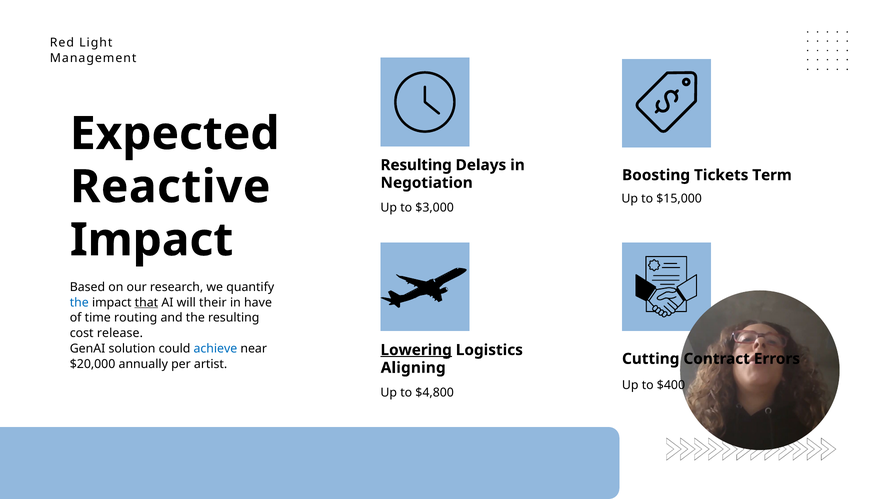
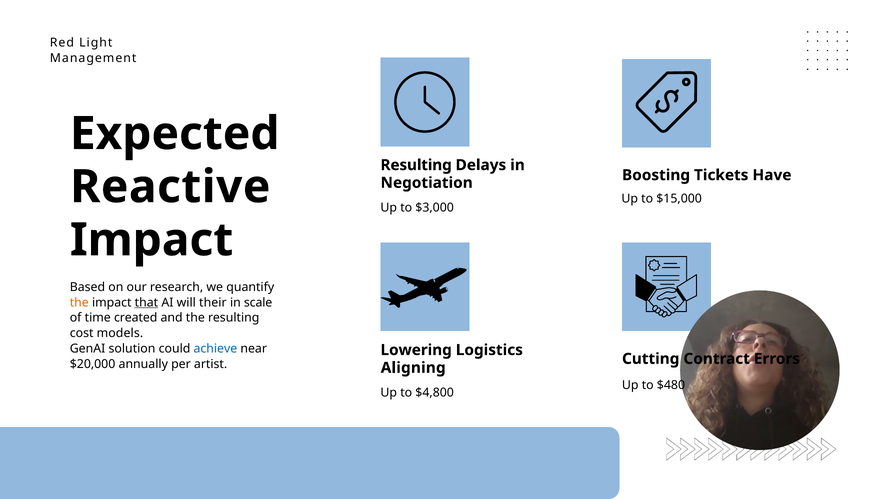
Term: Term -> Have (772, 175)
the colour: blue -> orange (79, 302)
have: have -> scale (258, 302)
routing: routing -> created (136, 317)
release: release -> models (120, 333)
Lowering underline: present -> none (416, 350)
$400: $400 -> $480 (671, 385)
